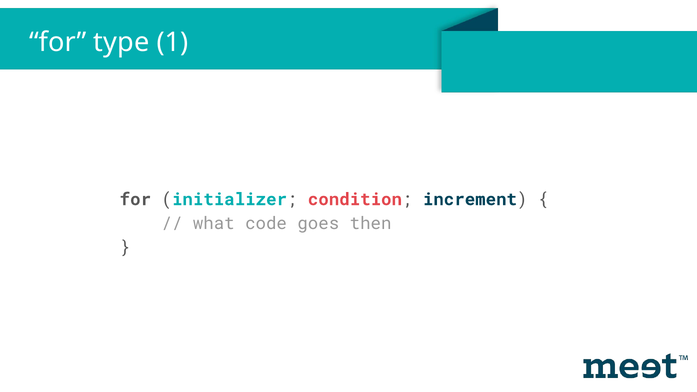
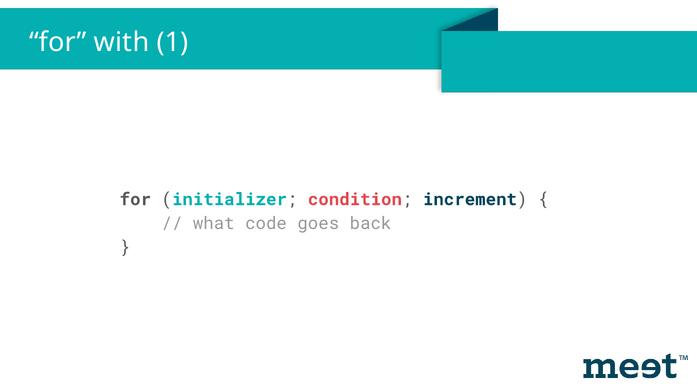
type: type -> with (121, 42)
then: then -> back (371, 223)
